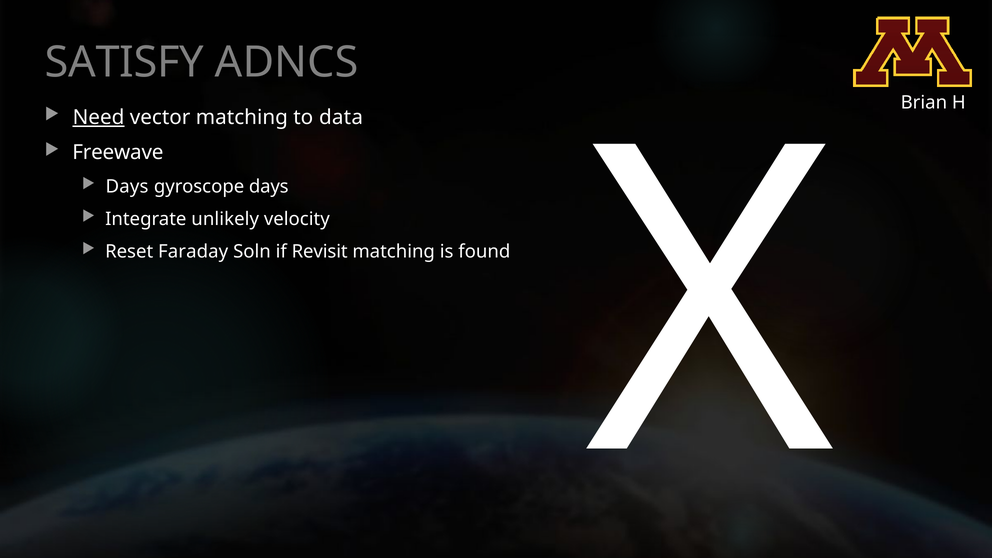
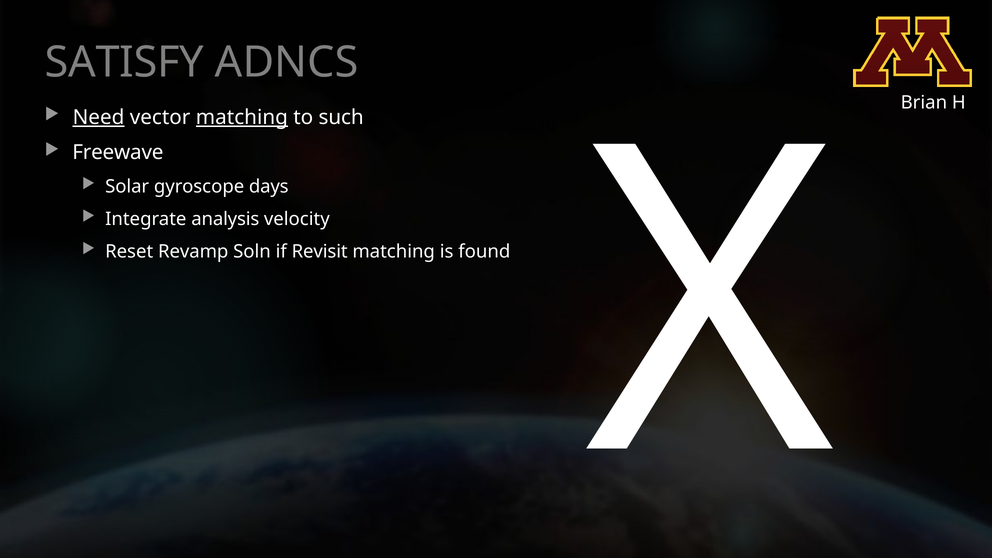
matching underline: none -> present (242, 117)
data: data -> such (341, 117)
Days: Days -> Solar (127, 186)
unlikely: unlikely -> analysis (225, 219)
Faraday: Faraday -> Revamp (193, 252)
